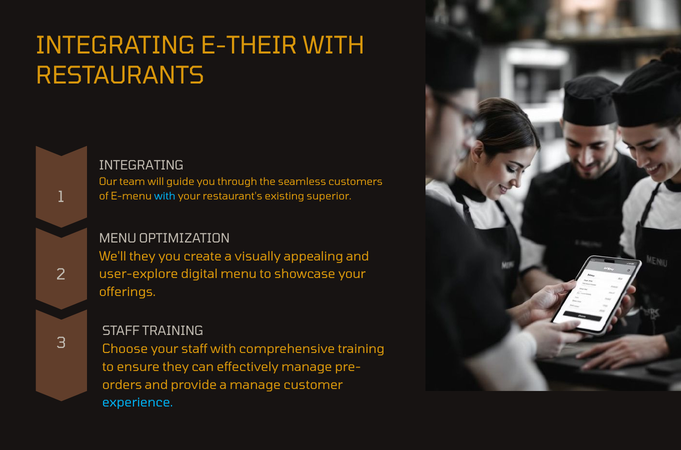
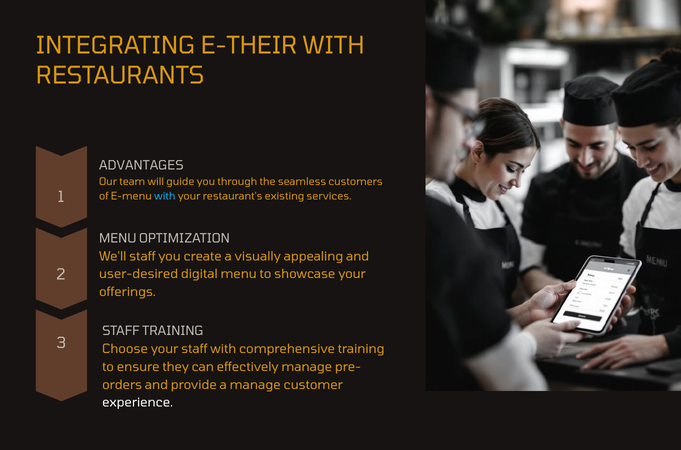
INTEGRATING: INTEGRATING -> ADVANTAGES (141, 166)
superior: superior -> services (329, 196)
We'll they: they -> staff (142, 256)
user-explore: user-explore -> user-desired (139, 274)
experience colour: light blue -> white (138, 402)
